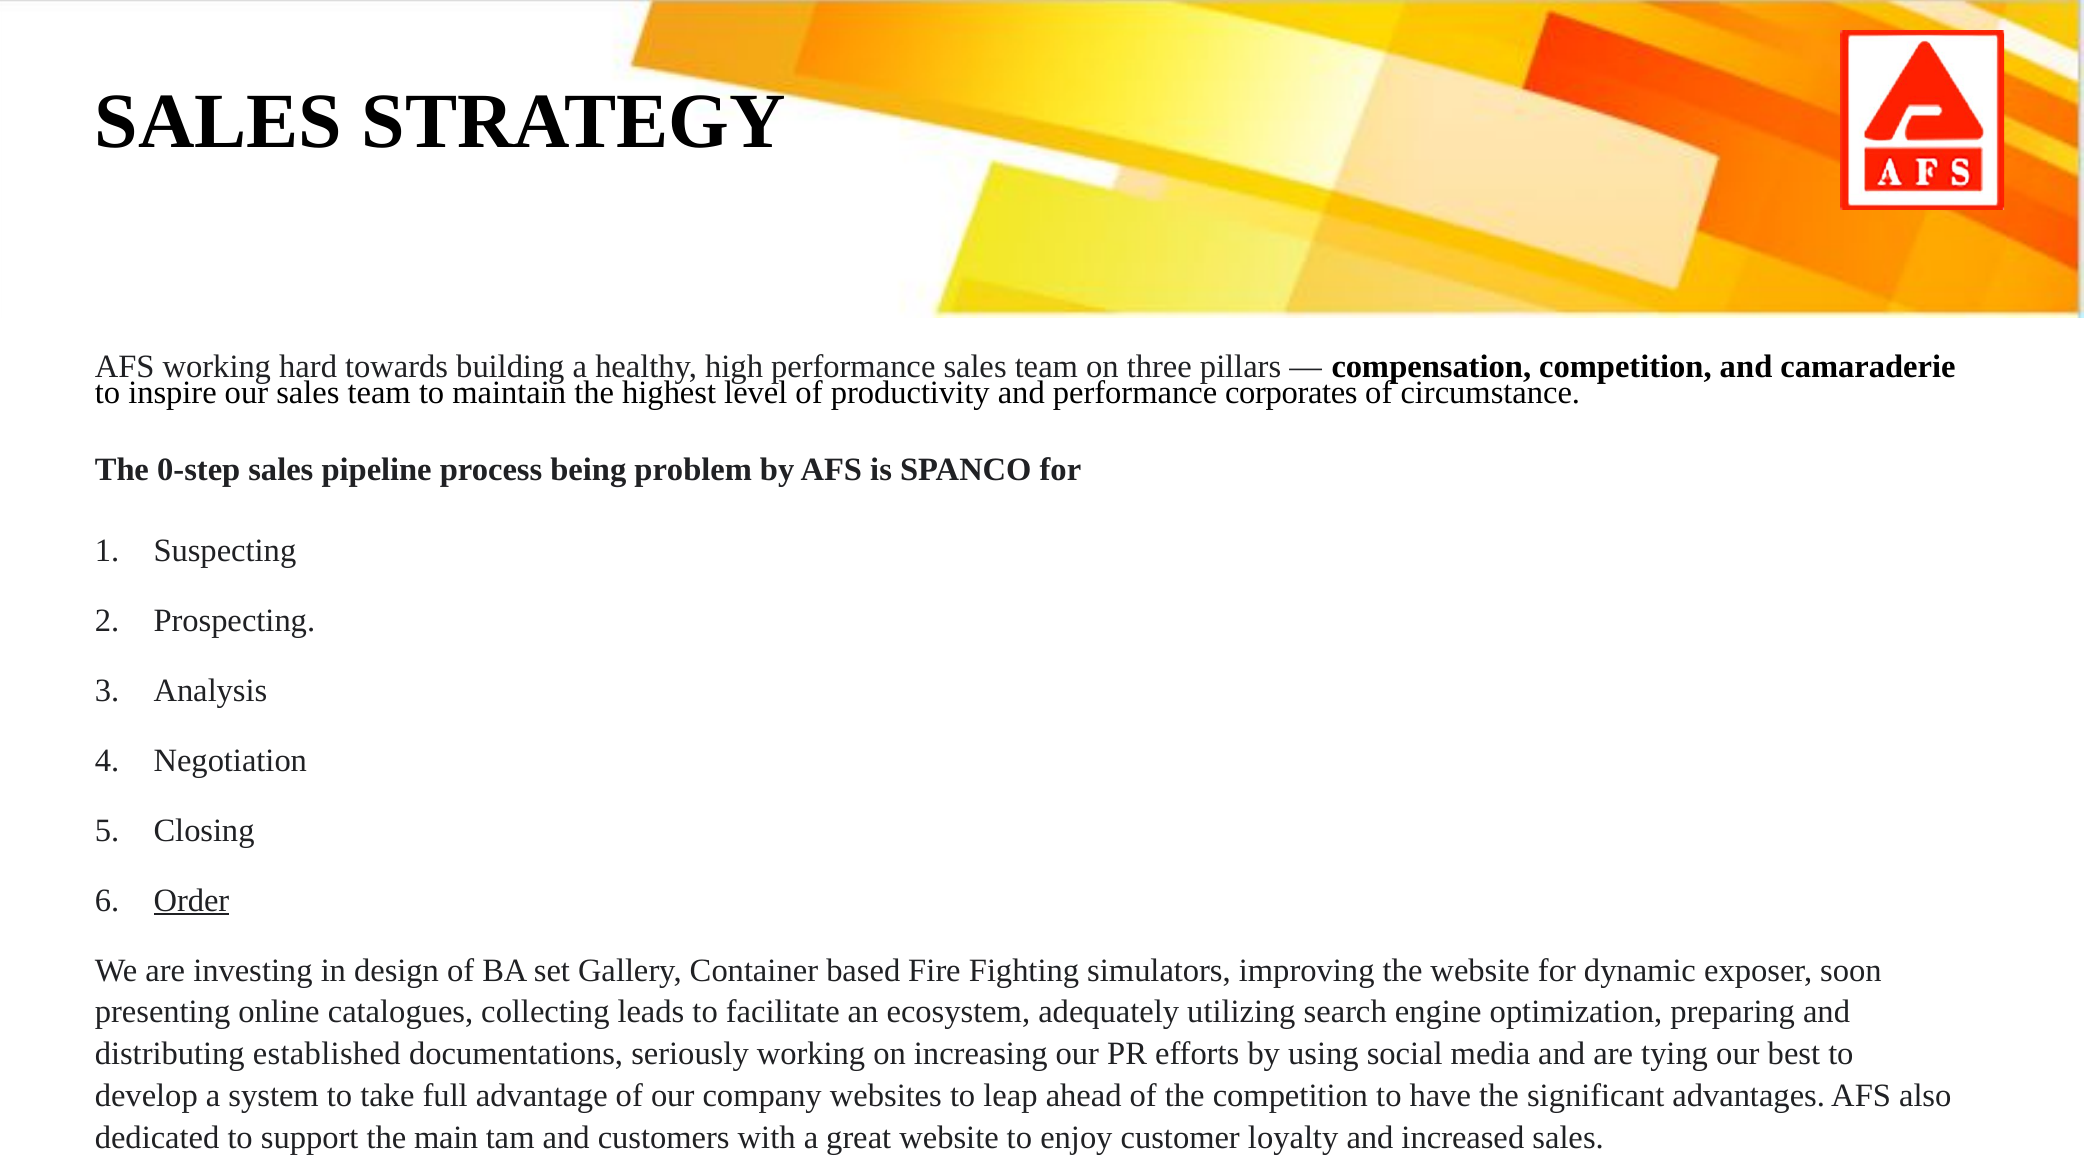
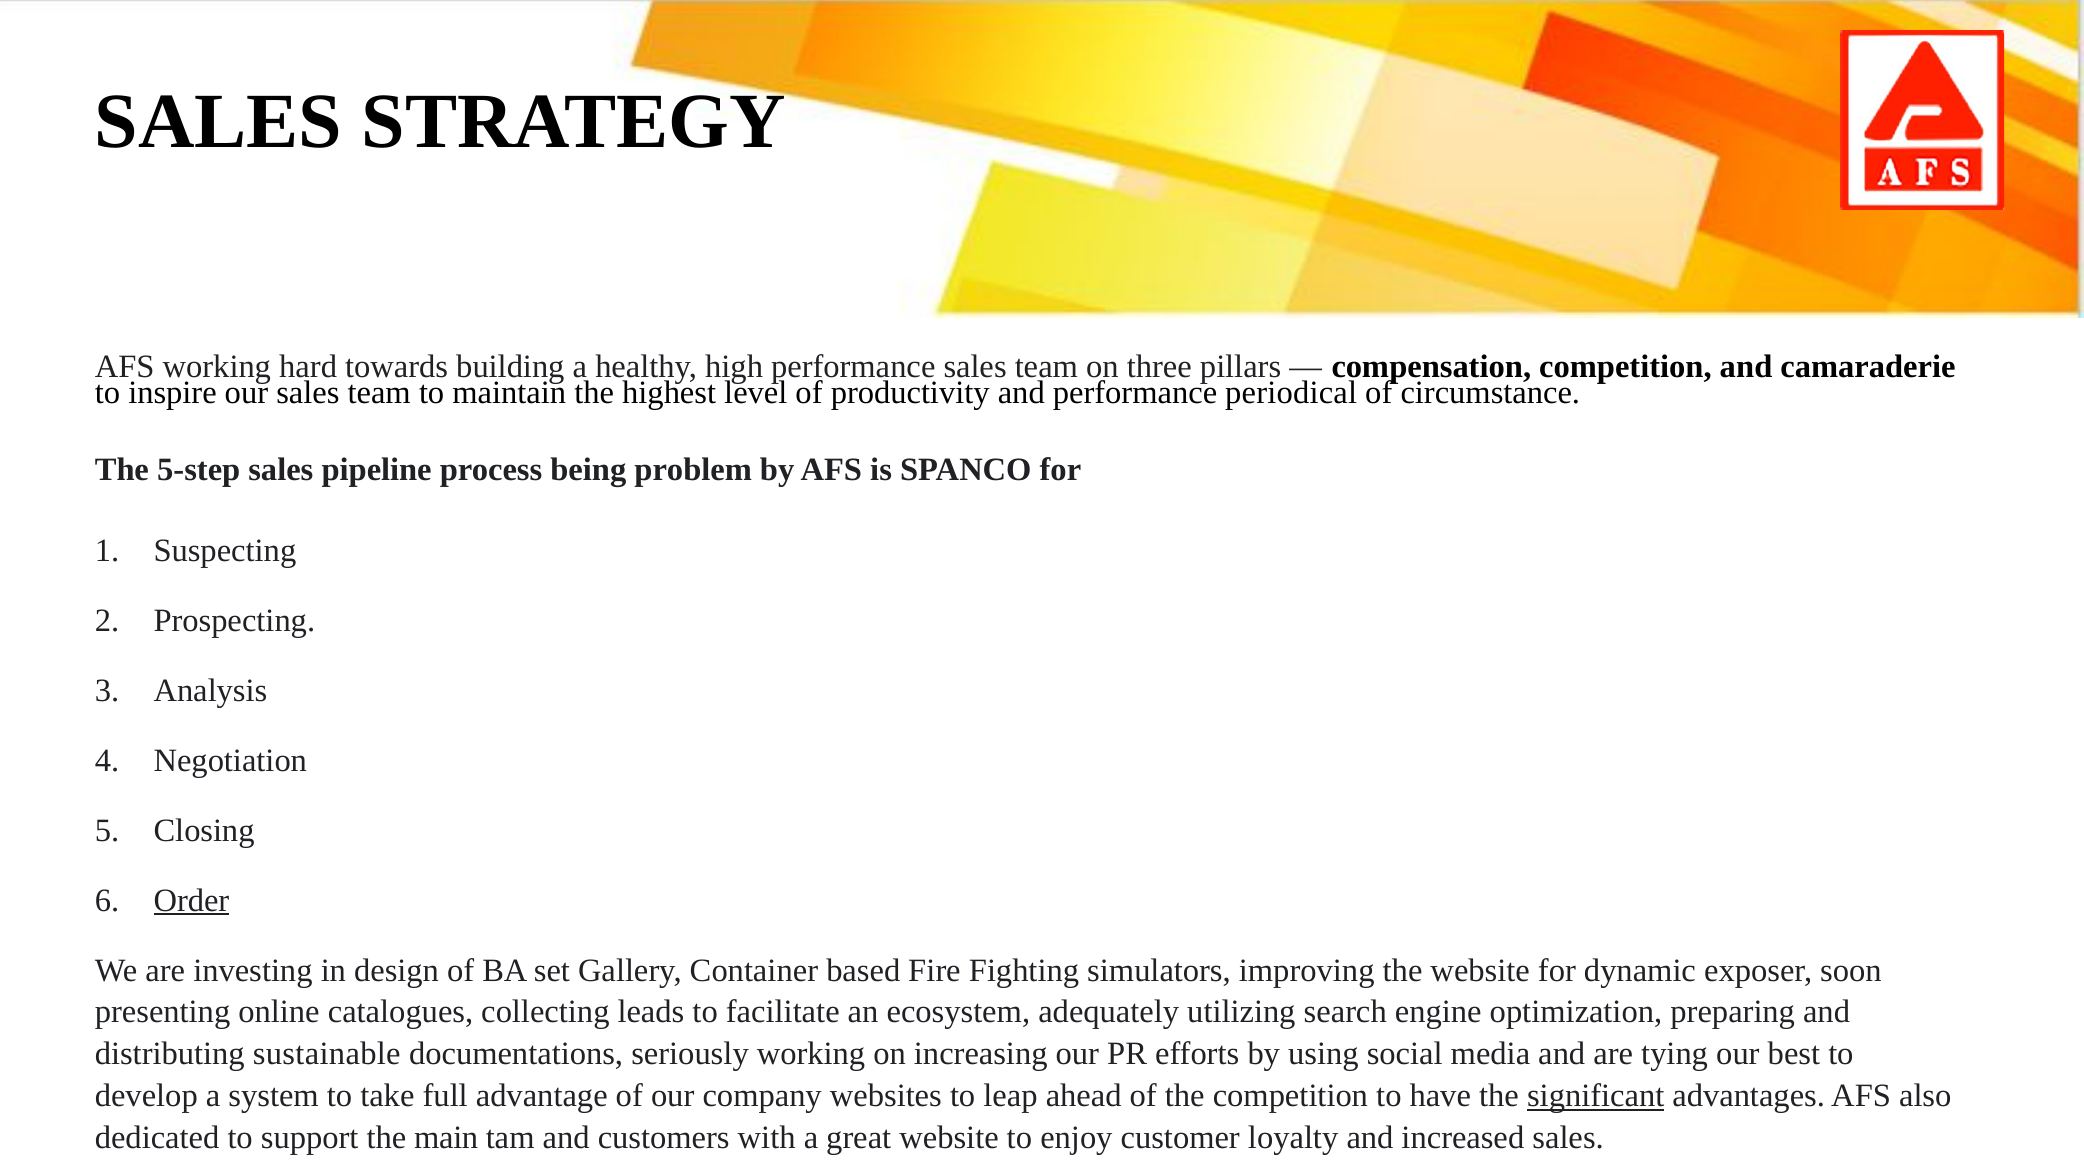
corporates: corporates -> periodical (1291, 393)
0-step: 0-step -> 5-step (199, 470)
established: established -> sustainable (327, 1054)
significant underline: none -> present (1596, 1096)
